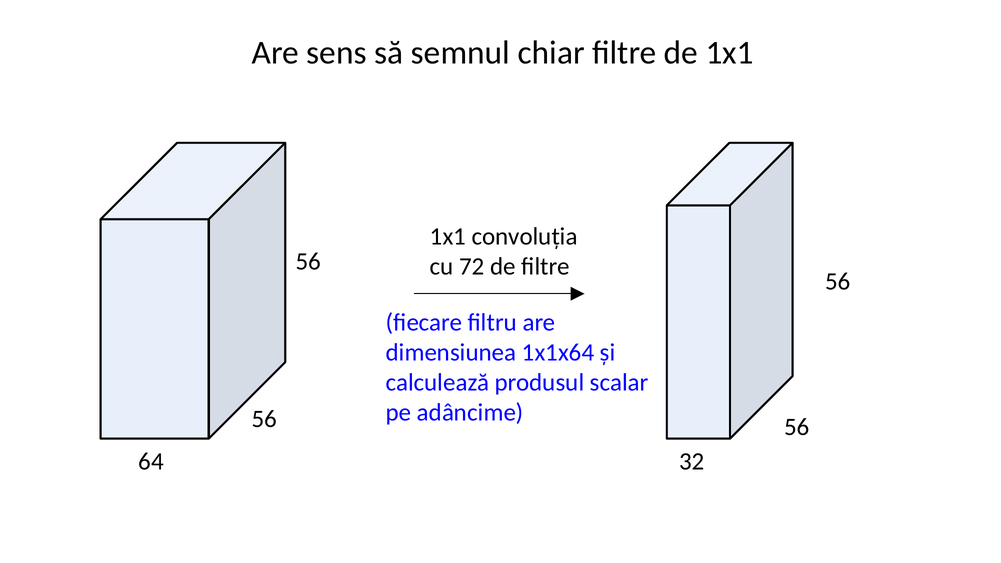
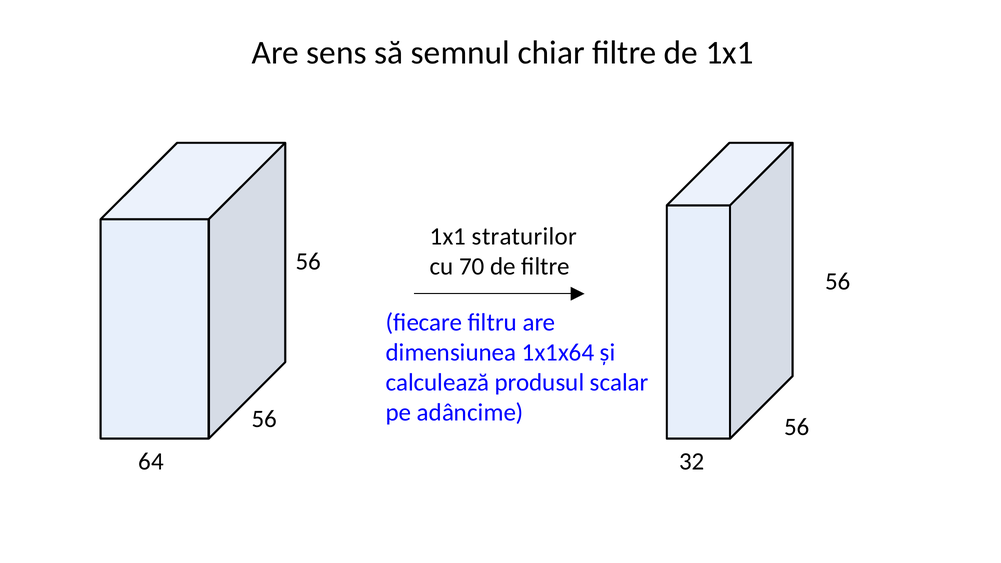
convoluția: convoluția -> straturilor (524, 237)
72: 72 -> 70 (472, 267)
